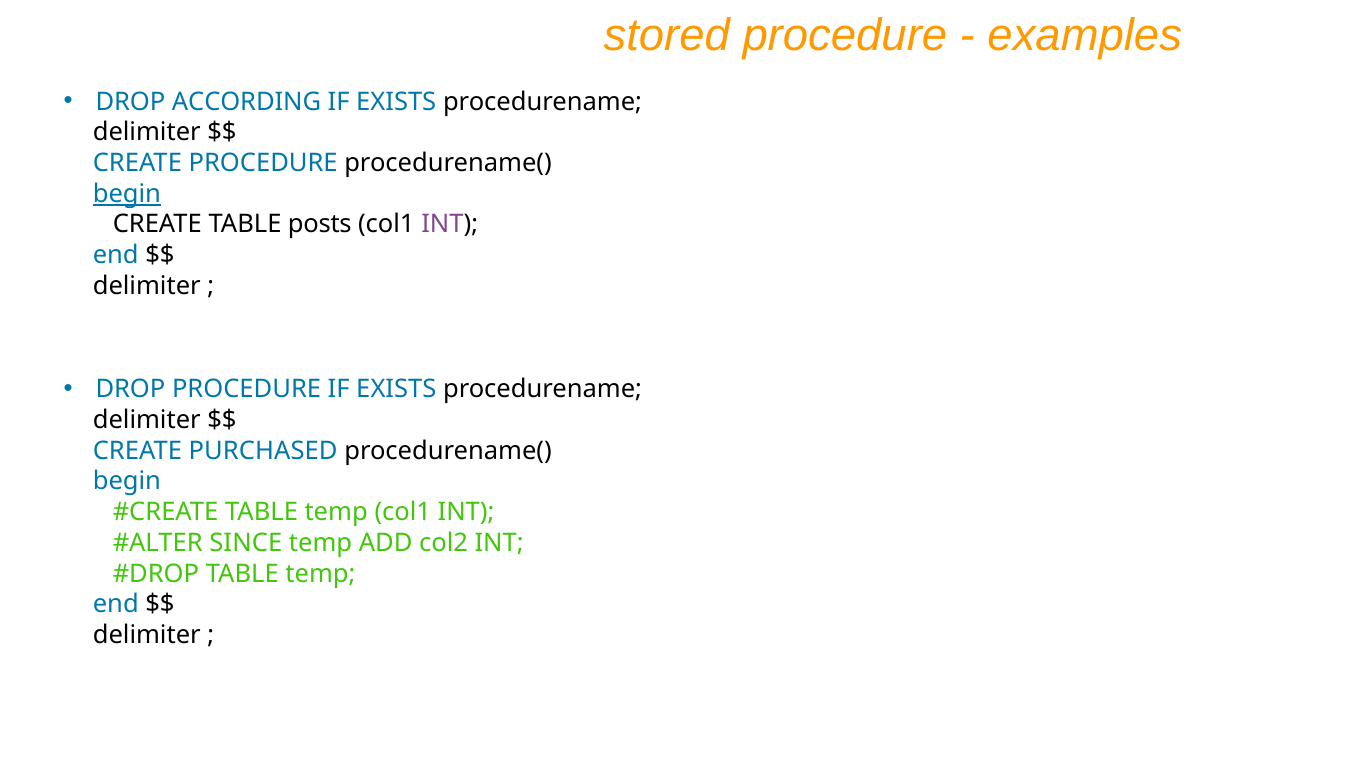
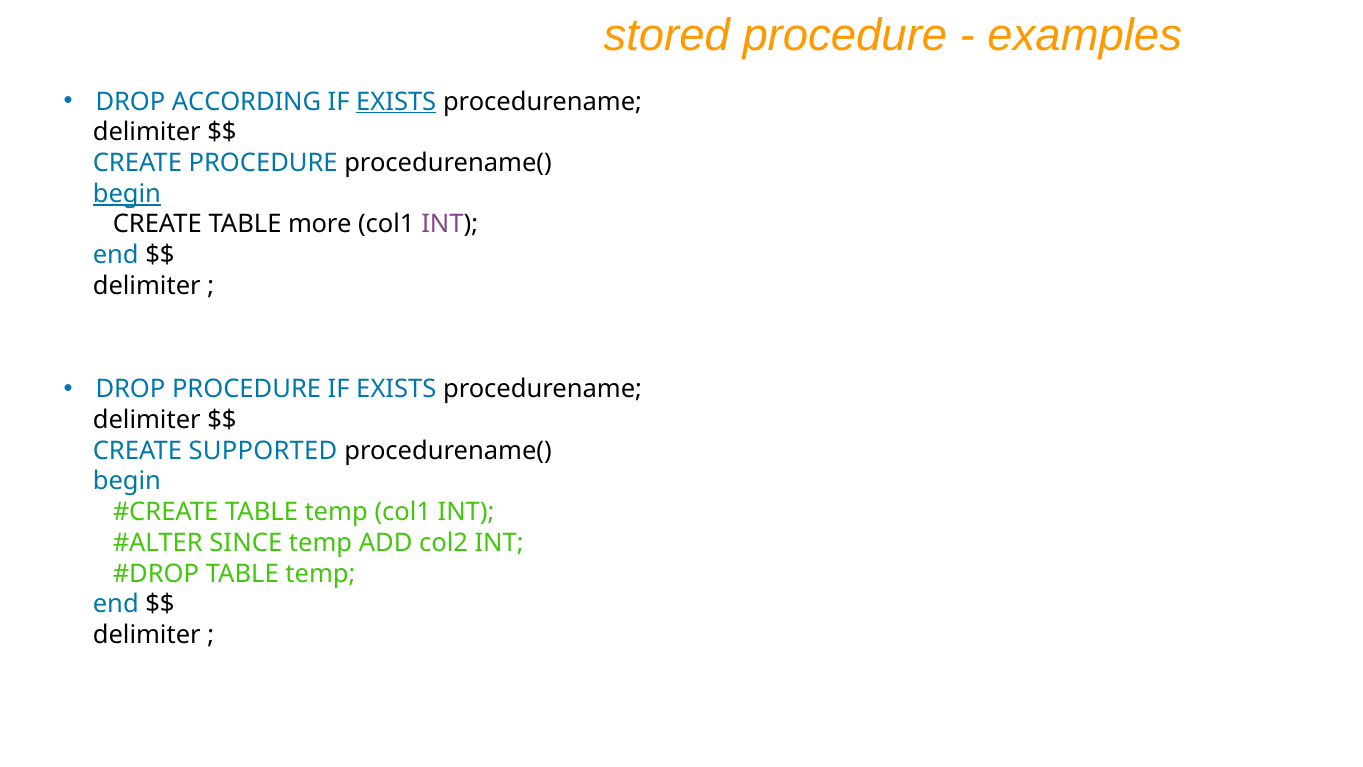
EXISTS underline: none -> present (396, 102)
posts: posts -> more (320, 224)
PURCHASED: PURCHASED -> SUPPORTED (263, 451)
